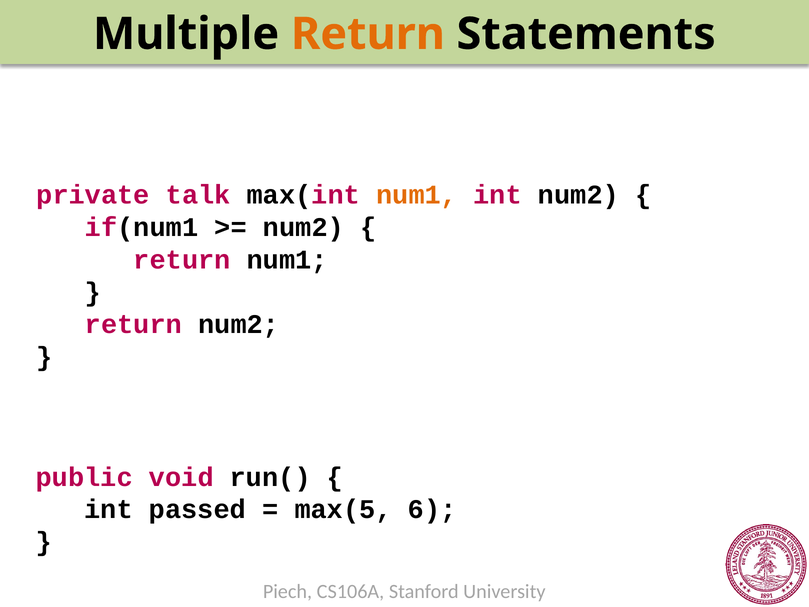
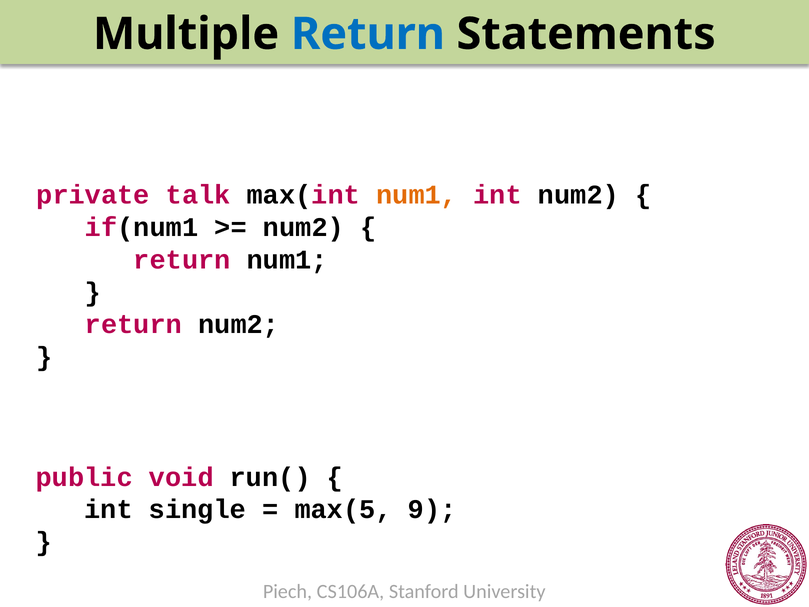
Return colour: orange -> blue (368, 34)
passed: passed -> single (197, 509)
6: 6 -> 9 (432, 509)
